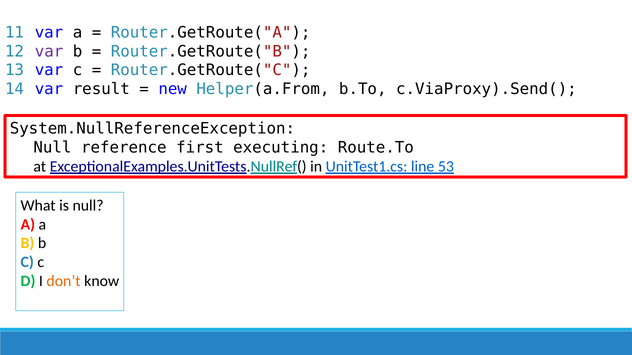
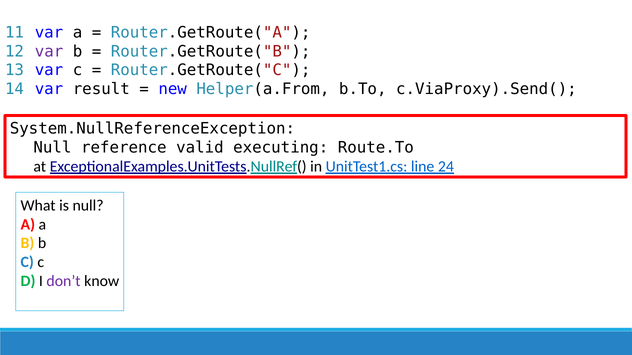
first: first -> valid (200, 148)
53: 53 -> 24 (446, 167)
don’t colour: orange -> purple (64, 282)
